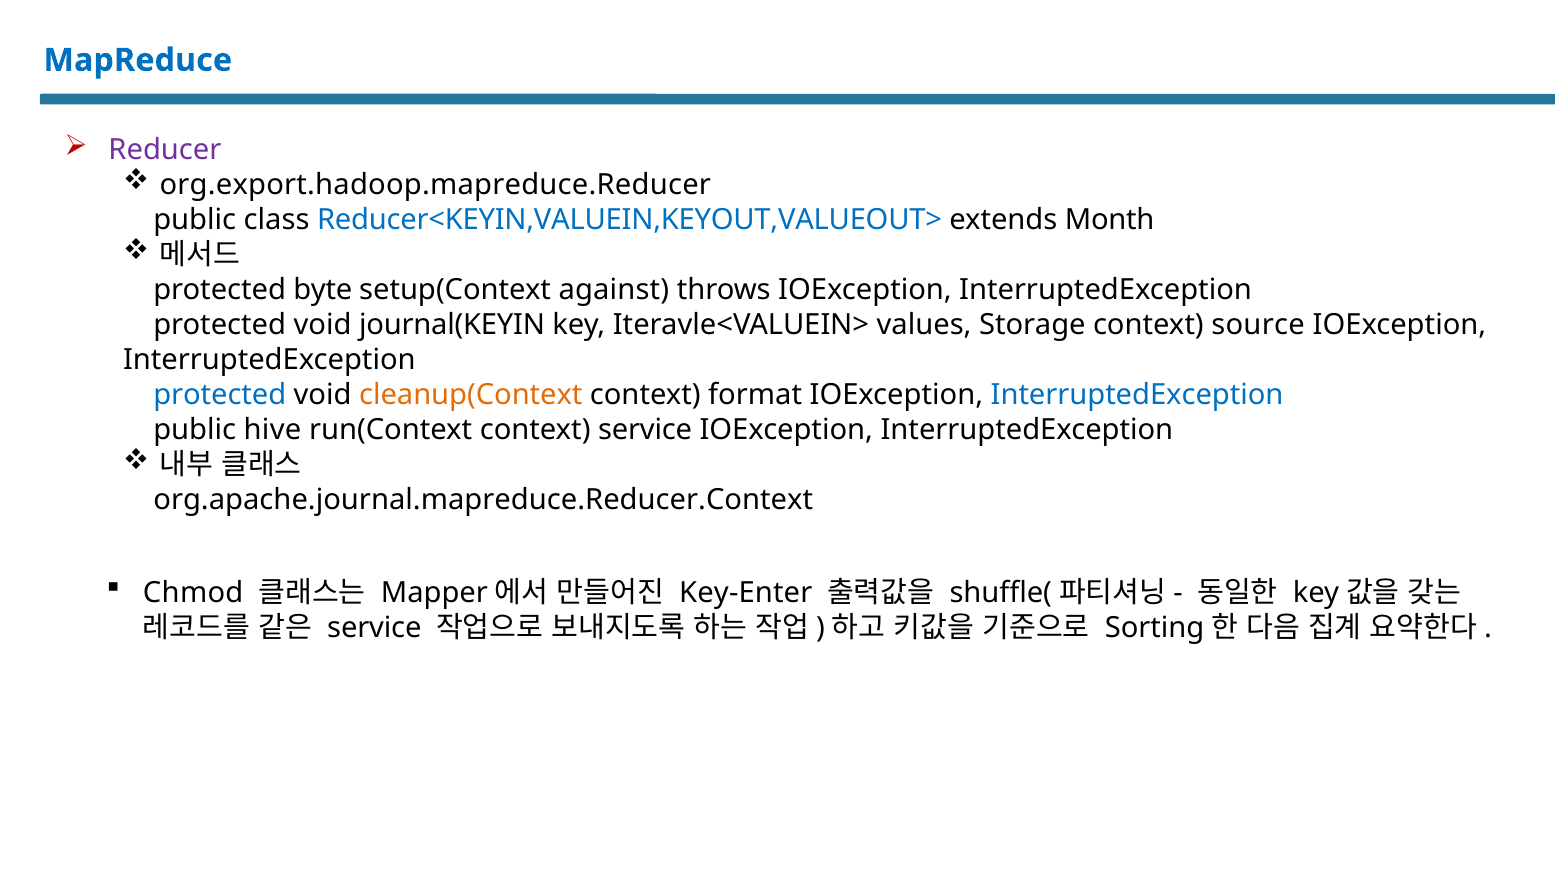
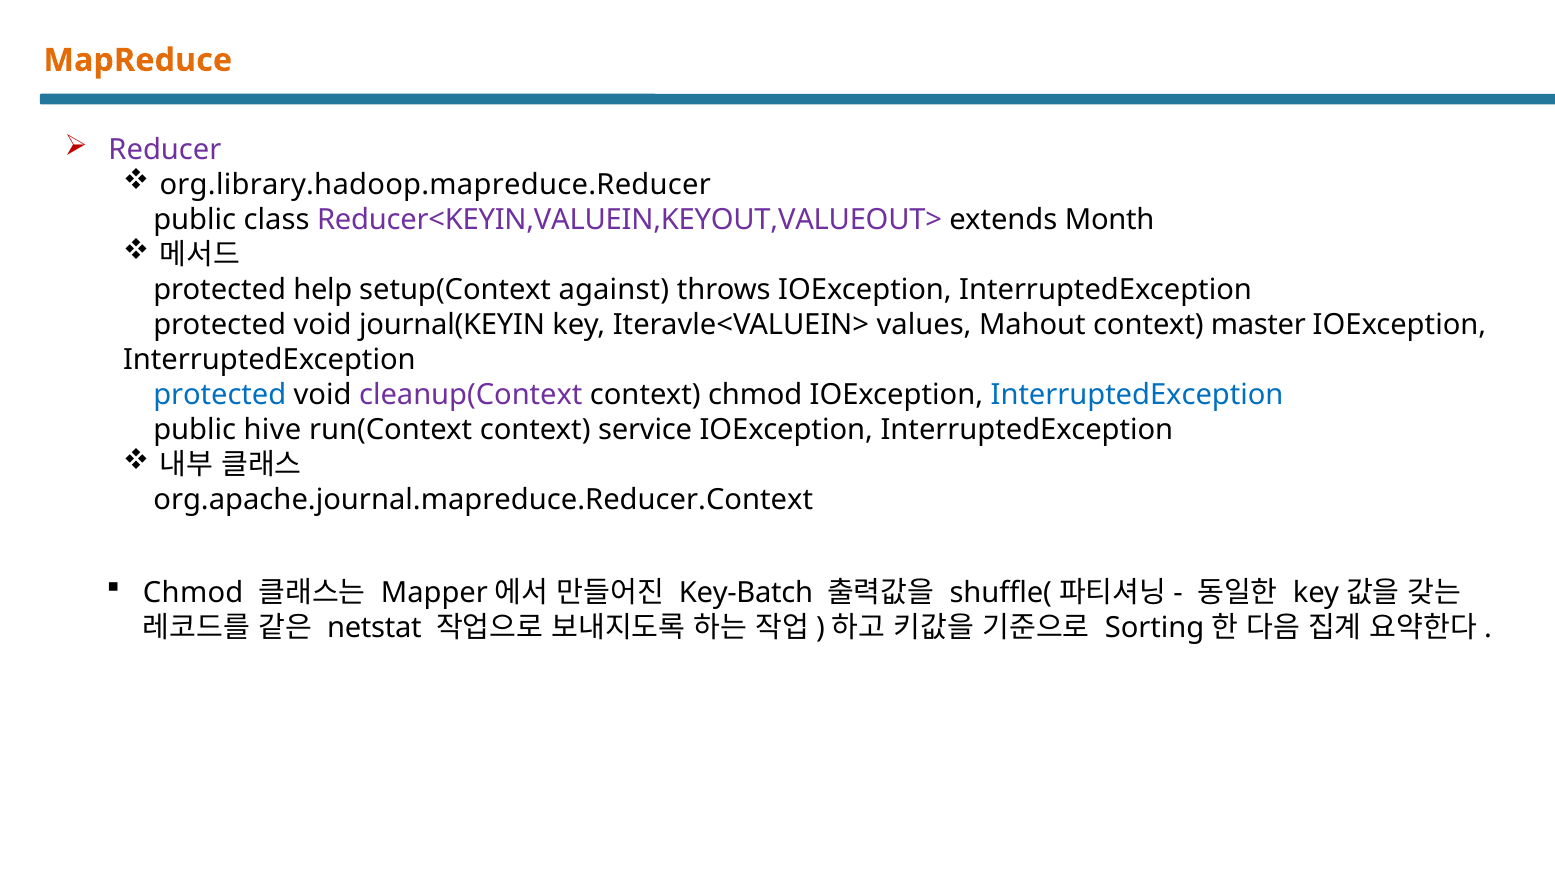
MapReduce colour: blue -> orange (138, 60)
org.export.hadoop.mapreduce.Reducer: org.export.hadoop.mapreduce.Reducer -> org.library.hadoop.mapreduce.Reducer (435, 185)
Reducer<KEYIN,VALUEIN,KEYOUT,VALUEOUT> colour: blue -> purple (630, 220)
byte: byte -> help (323, 290)
Storage: Storage -> Mahout (1032, 325)
source: source -> master (1258, 325)
cleanup(Context colour: orange -> purple (471, 395)
context format: format -> chmod (755, 395)
Key-Enter: Key-Enter -> Key-Batch (746, 593)
service: service -> netstat (374, 628)
